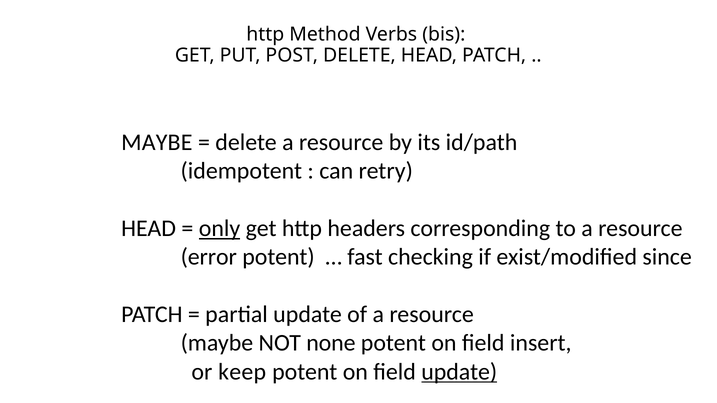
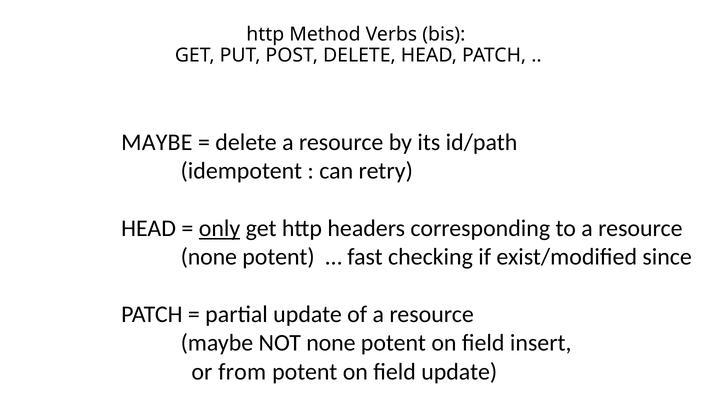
error: error -> none (209, 257)
keep: keep -> from (242, 372)
update underline: present -> none (459, 372)
